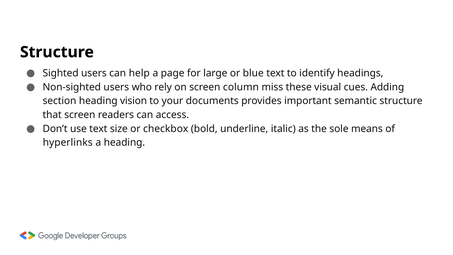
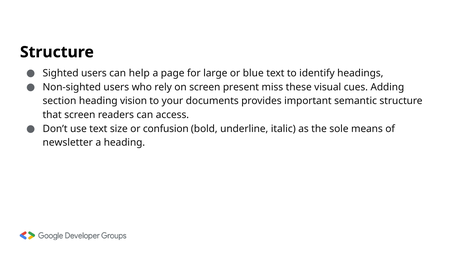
column: column -> present (241, 87)
checkbox: checkbox -> confusion (166, 129)
hyperlinks: hyperlinks -> newsletter (68, 142)
